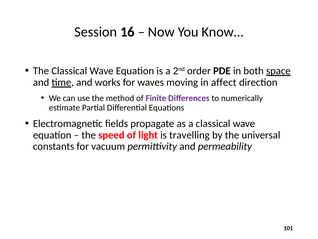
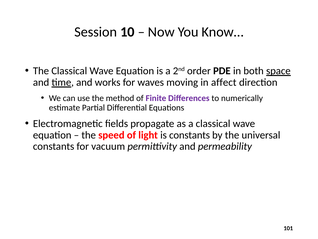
16: 16 -> 10 (127, 32)
is travelling: travelling -> constants (190, 135)
